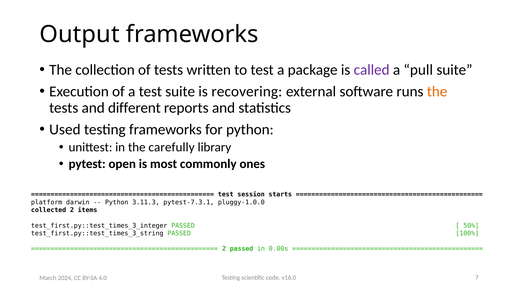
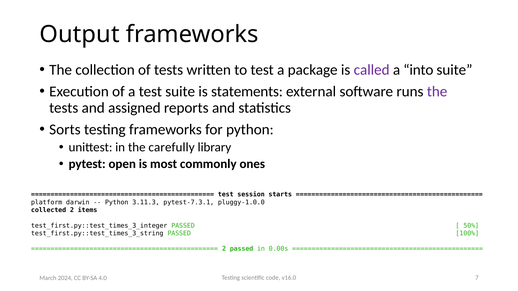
pull: pull -> into (418, 70)
recovering: recovering -> statements (247, 92)
the colour: orange -> purple (437, 92)
different: different -> assigned (134, 108)
Used: Used -> Sorts (65, 130)
